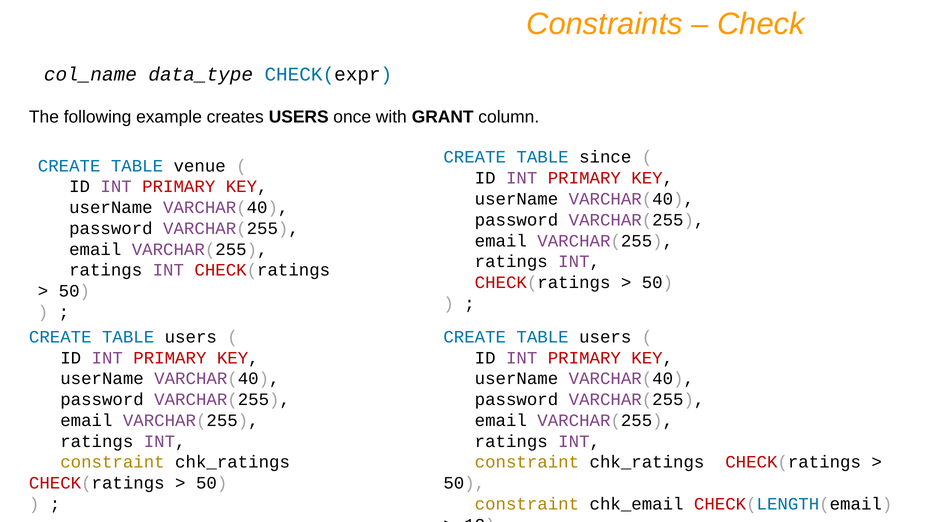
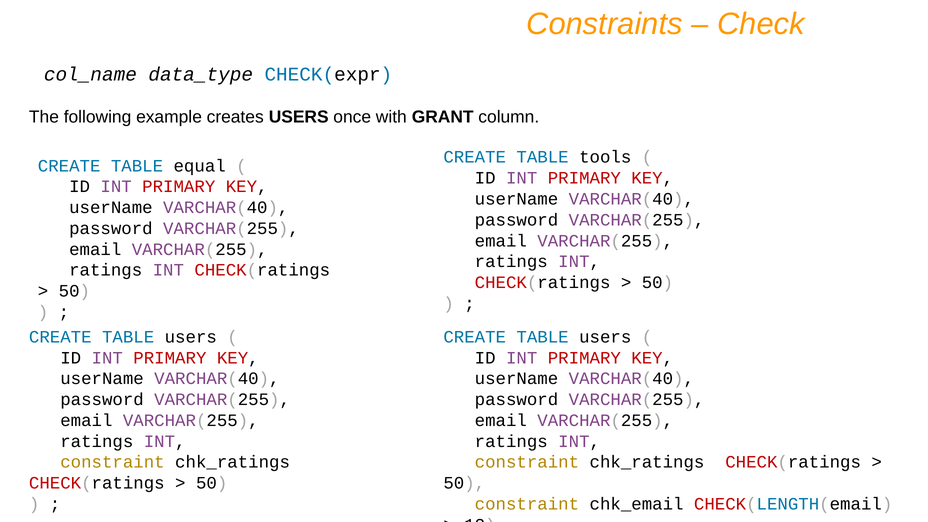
since: since -> tools (605, 157)
venue: venue -> equal (200, 166)
